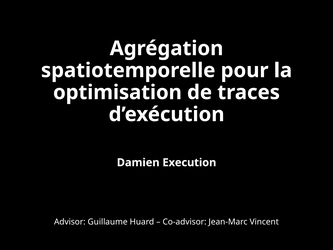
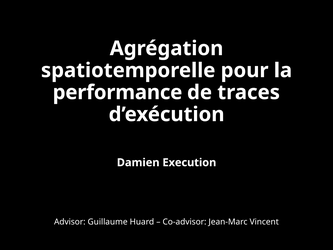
optimisation: optimisation -> performance (118, 92)
